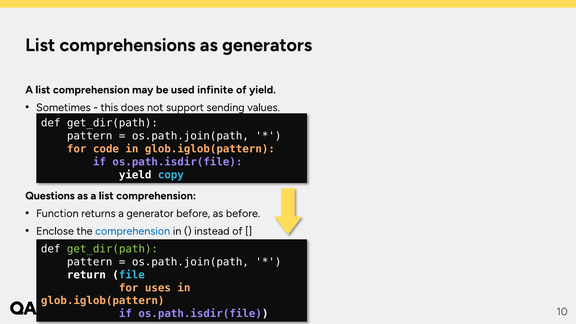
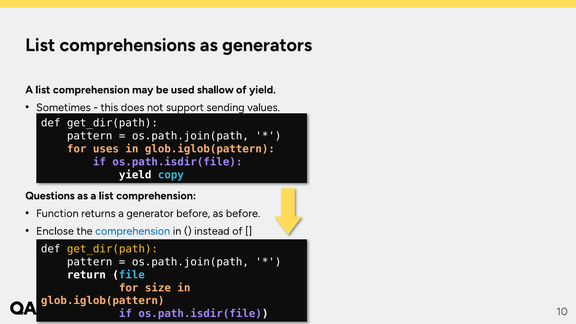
infinite: infinite -> shallow (215, 90)
code: code -> uses (106, 149)
get_dir(path colour: light green -> yellow (112, 249)
uses: uses -> size (158, 288)
